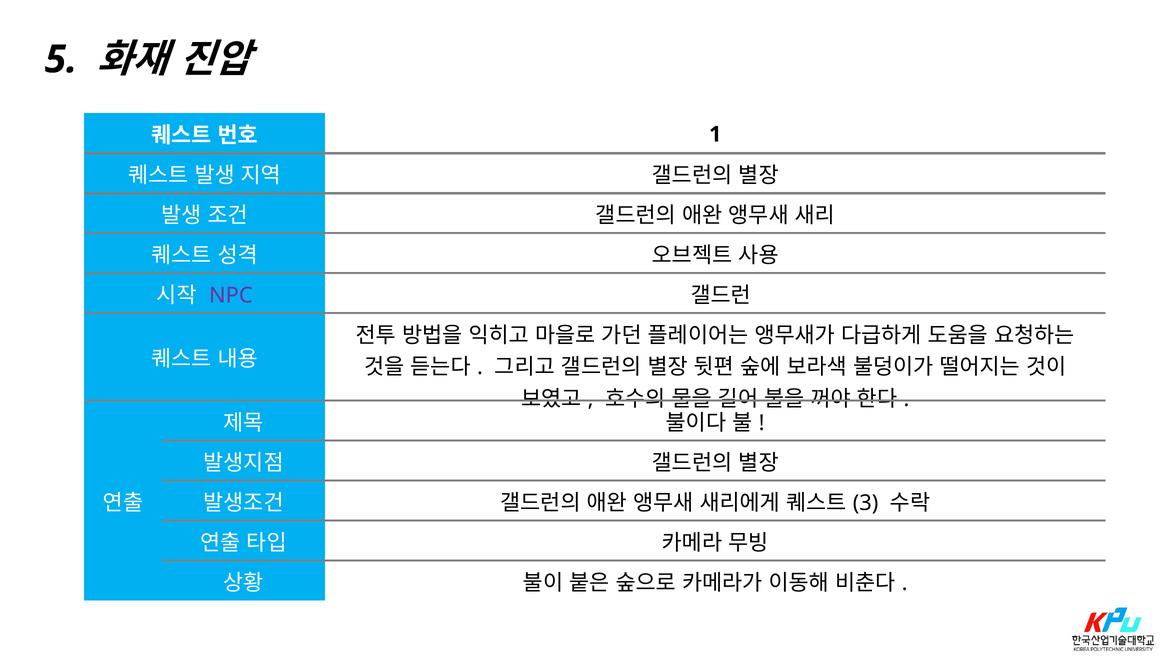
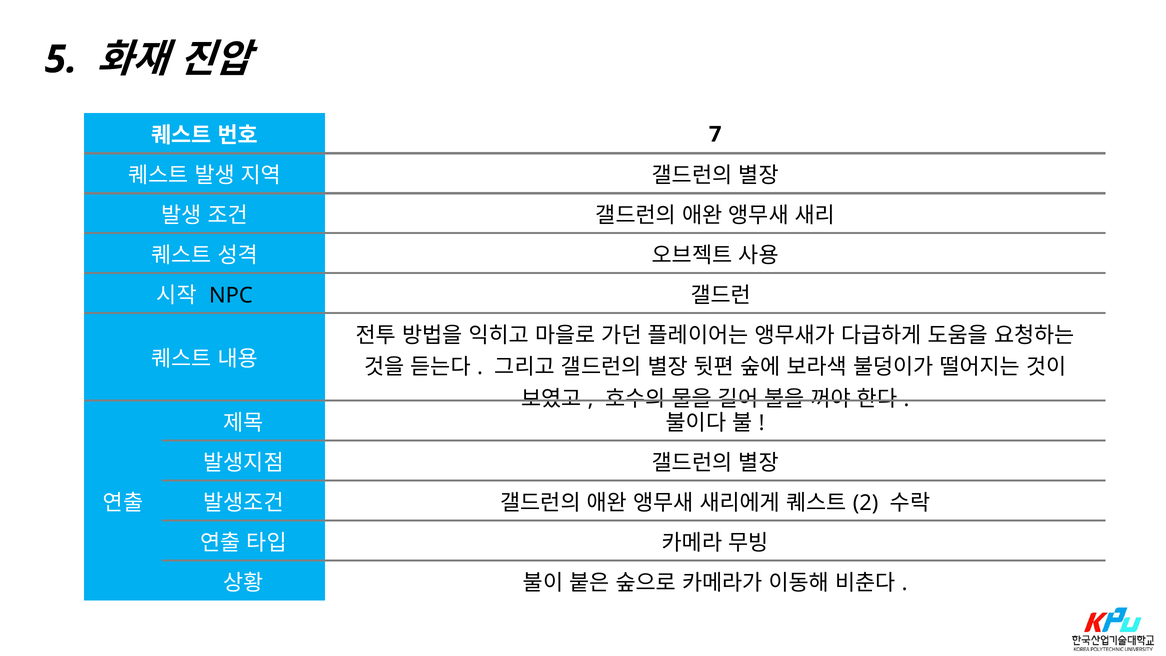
1: 1 -> 7 (715, 134)
NPC colour: purple -> black (231, 295)
3: 3 -> 2 (866, 503)
